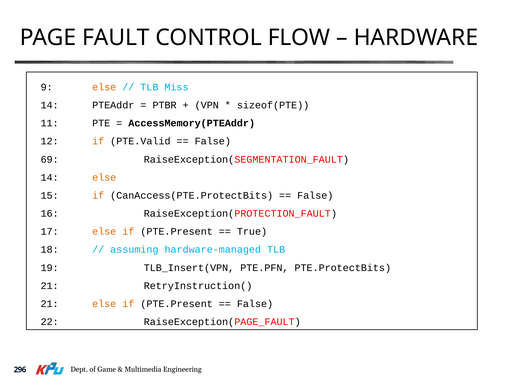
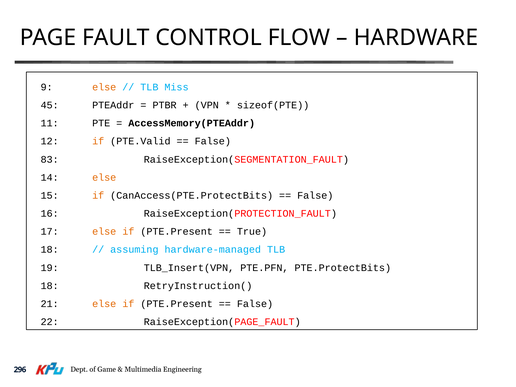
14: 14 -> 45 (50, 105)
69: 69 -> 83 (50, 159)
21: 21 -> 18 (50, 286)
